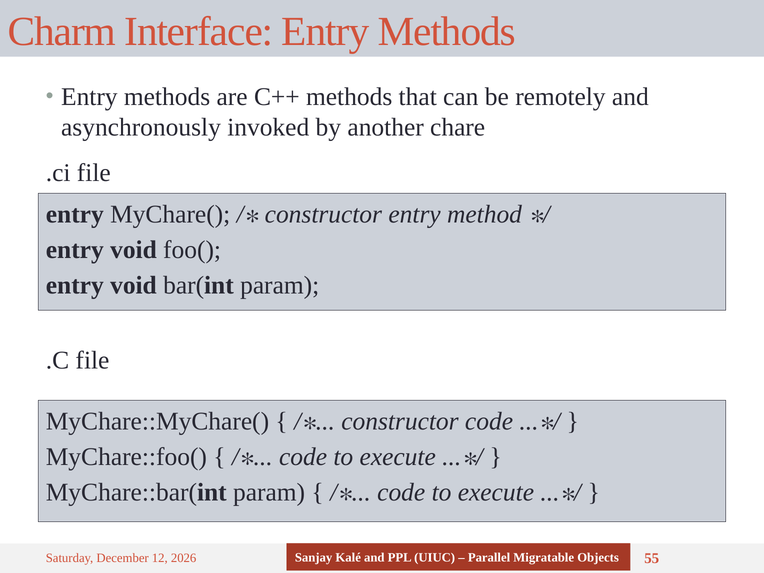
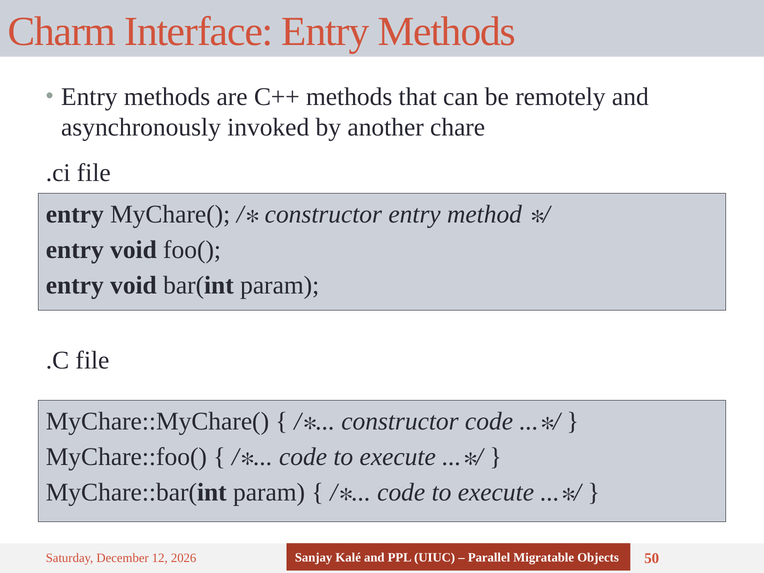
55: 55 -> 50 (652, 558)
